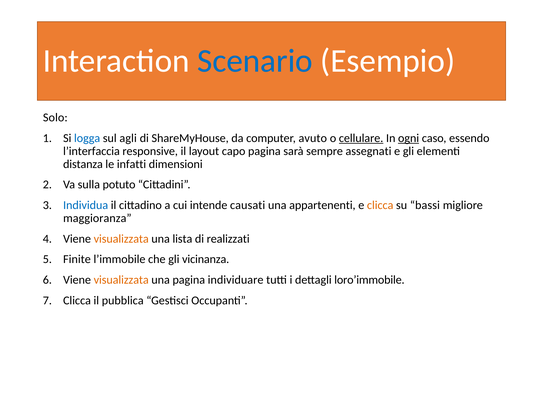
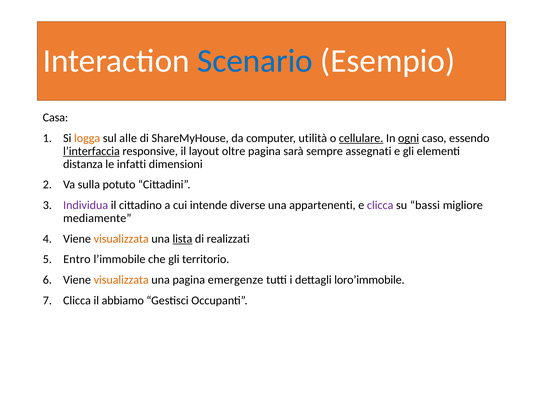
Solo: Solo -> Casa (55, 118)
logga colour: blue -> orange (87, 138)
agli: agli -> alle (128, 138)
avuto: avuto -> utilità (313, 138)
l’interfaccia underline: none -> present (91, 151)
capo: capo -> oltre (234, 151)
Individua colour: blue -> purple (86, 205)
causati: causati -> diverse (248, 205)
clicca colour: orange -> purple (380, 205)
maggioranza: maggioranza -> mediamente (97, 218)
lista underline: none -> present (182, 239)
Finite: Finite -> Entro (77, 259)
vicinanza: vicinanza -> territorio (206, 259)
individuare: individuare -> emergenze (236, 280)
pubblica: pubblica -> abbiamo (123, 301)
